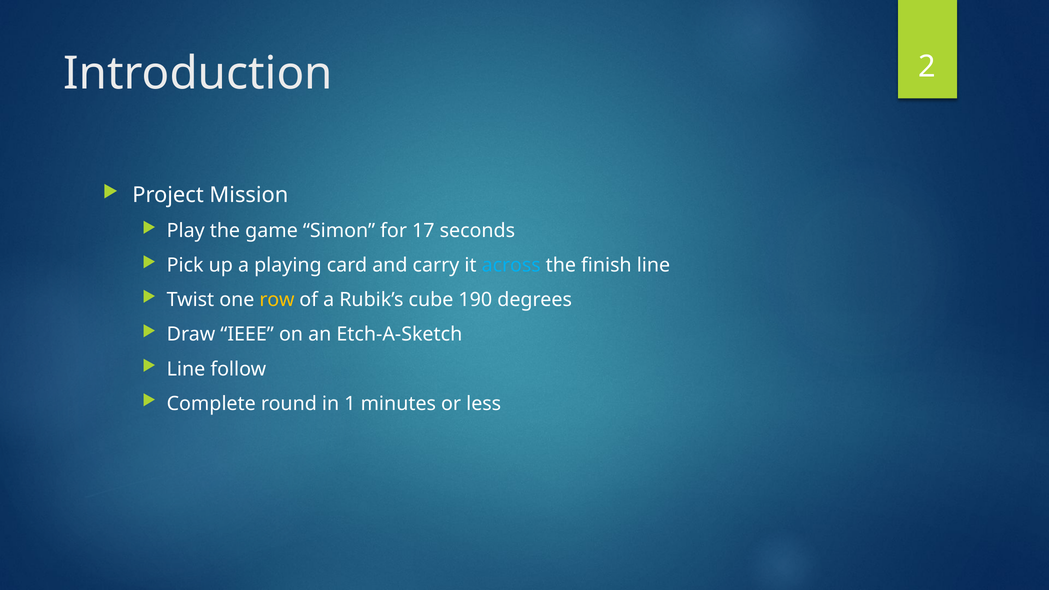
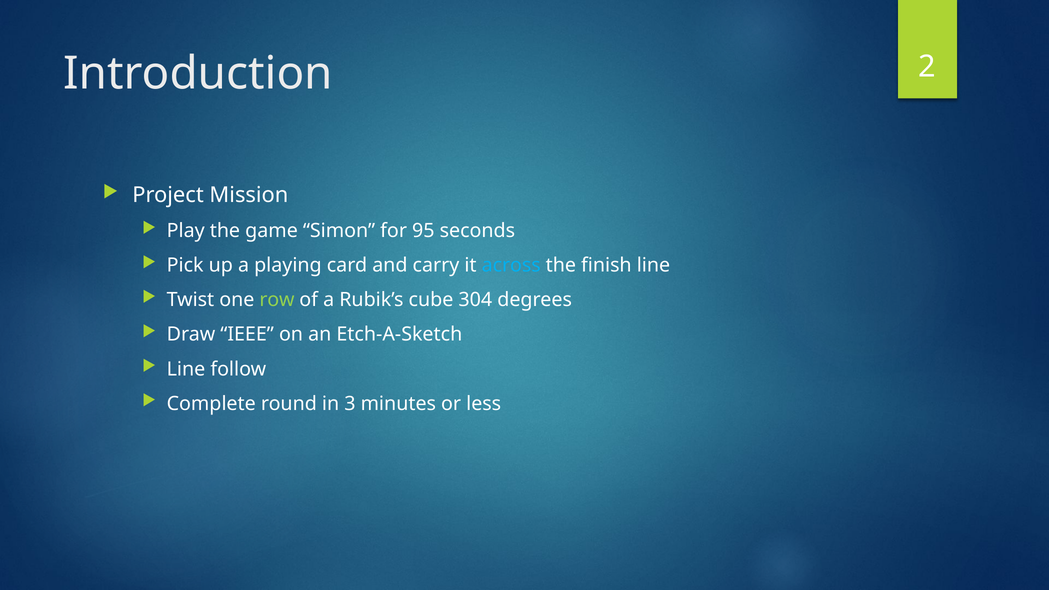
17: 17 -> 95 (423, 231)
row colour: yellow -> light green (277, 300)
190: 190 -> 304 (475, 300)
1: 1 -> 3 (350, 404)
